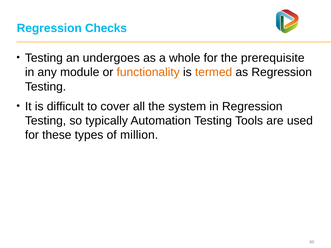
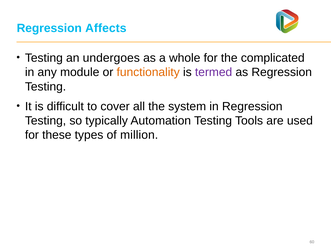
Checks: Checks -> Affects (106, 28)
prerequisite: prerequisite -> complicated (273, 58)
termed colour: orange -> purple (214, 72)
